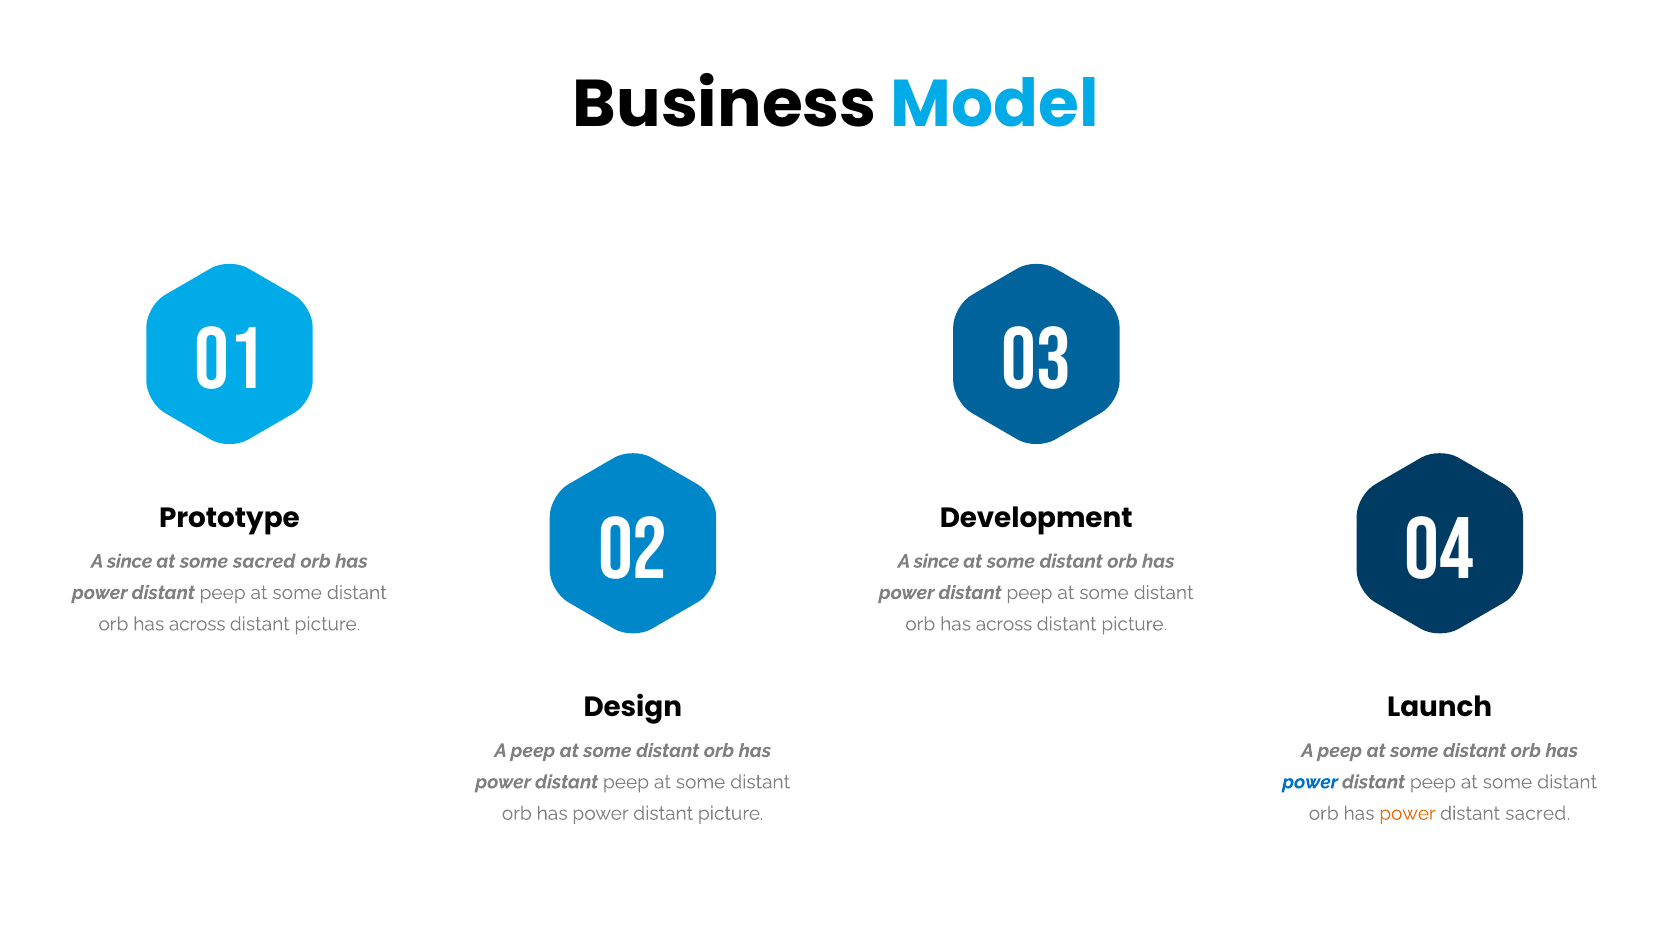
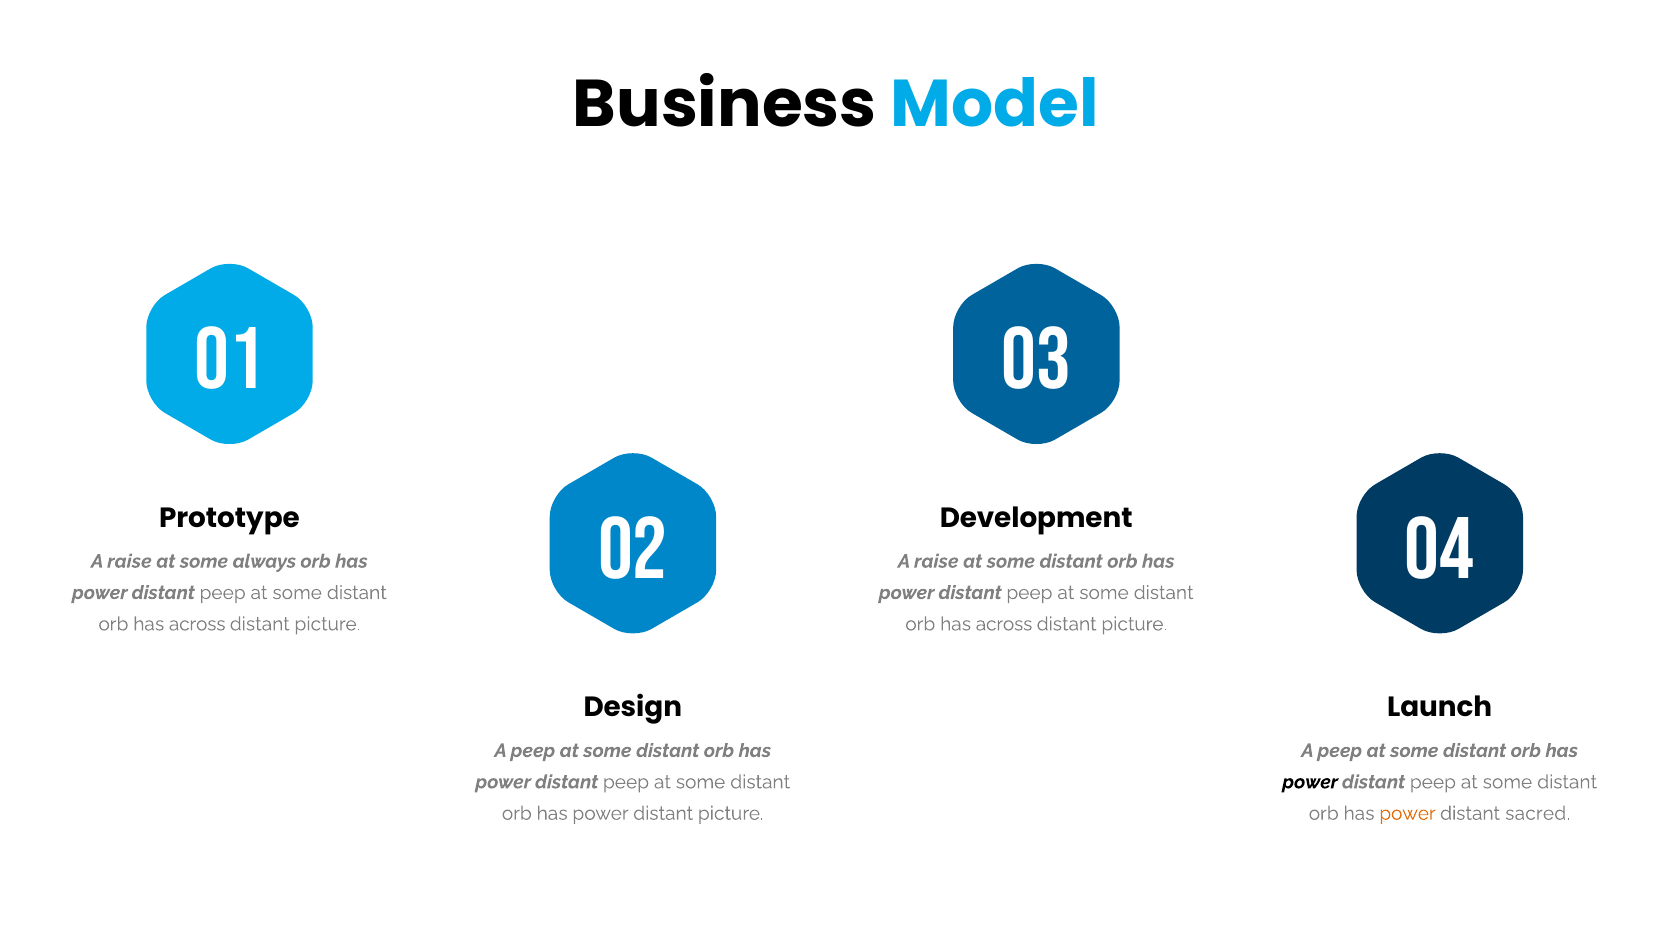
since: since -> raise (130, 561)
some sacred: sacred -> always (264, 561)
since: since -> raise (936, 561)
power colour: blue -> black (1310, 782)
